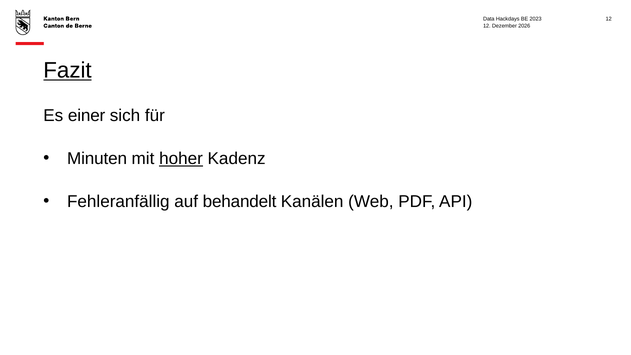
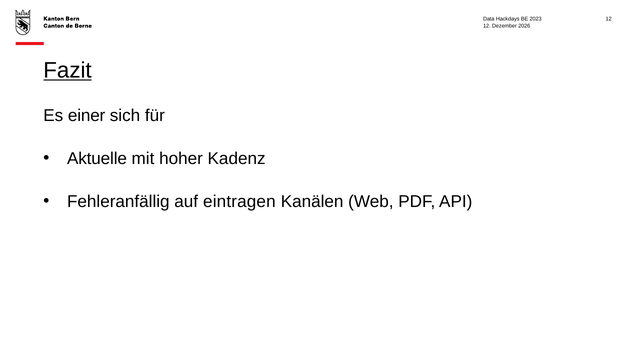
Minuten: Minuten -> Aktuelle (97, 158)
hoher underline: present -> none (181, 158)
behandelt: behandelt -> eintragen (239, 201)
